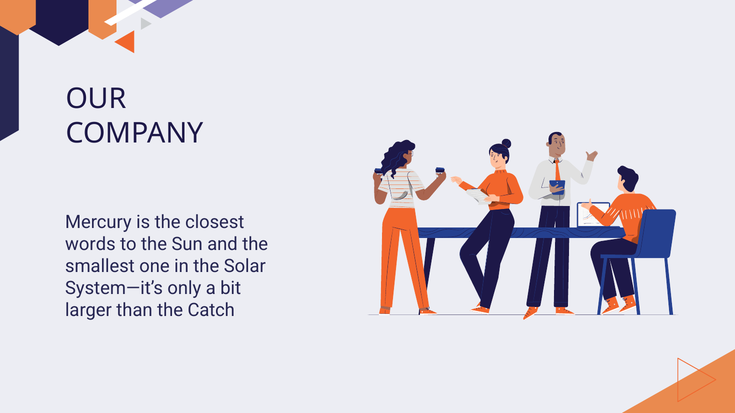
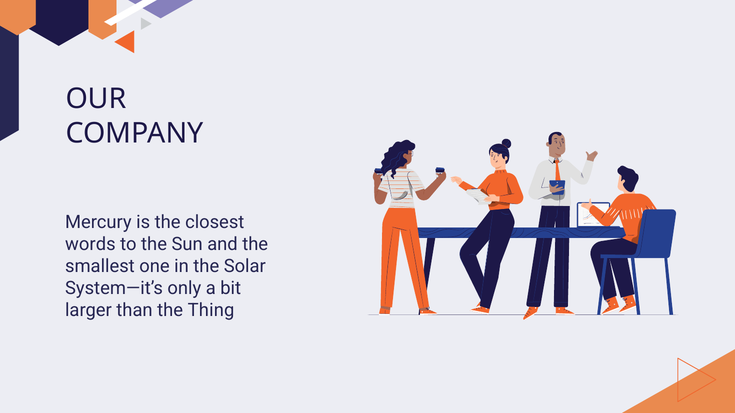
Catch: Catch -> Thing (211, 311)
